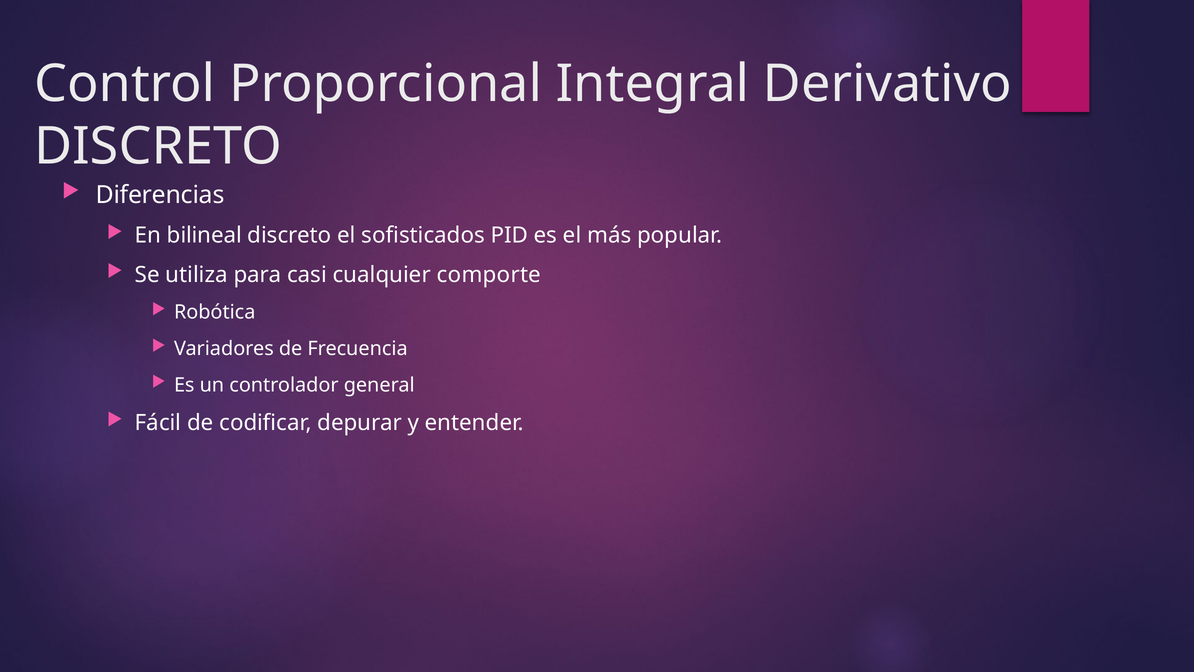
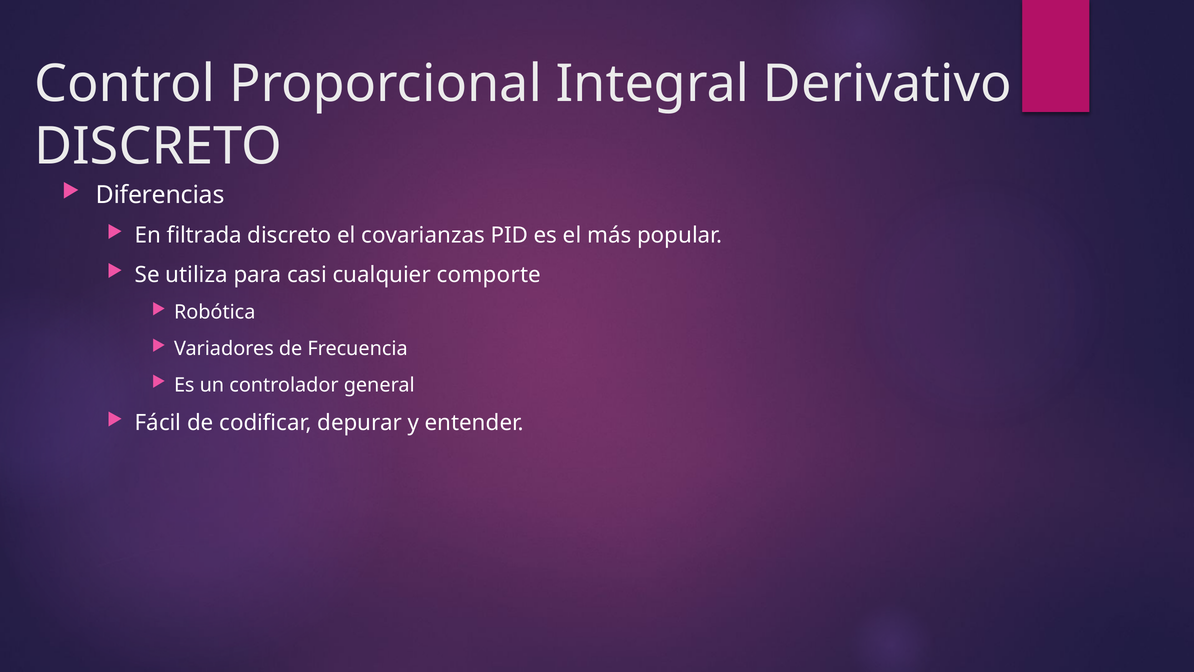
bilineal: bilineal -> filtrada (204, 235)
sofisticados: sofisticados -> covarianzas (423, 235)
